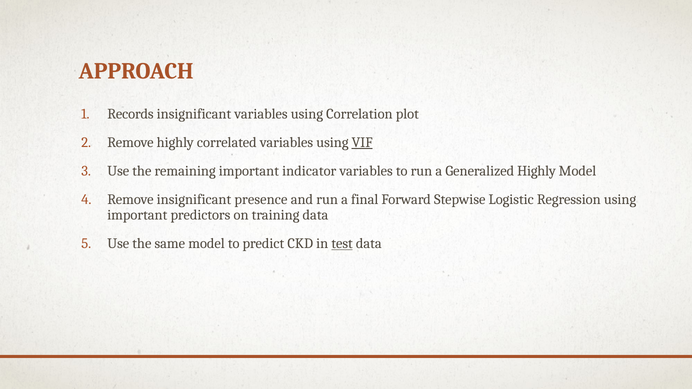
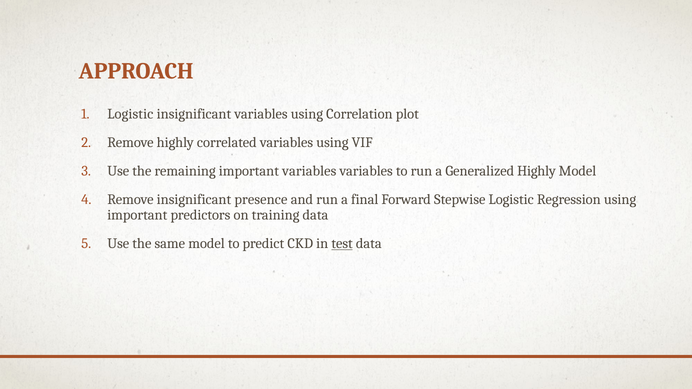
Records: Records -> Logistic (130, 114)
VIF underline: present -> none (362, 142)
important indicator: indicator -> variables (309, 171)
